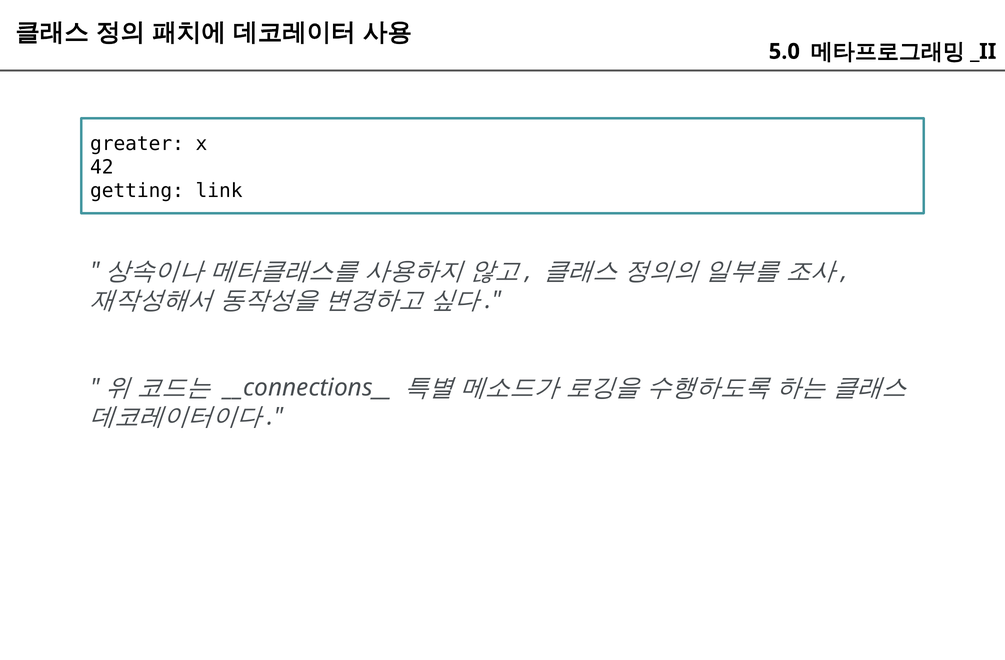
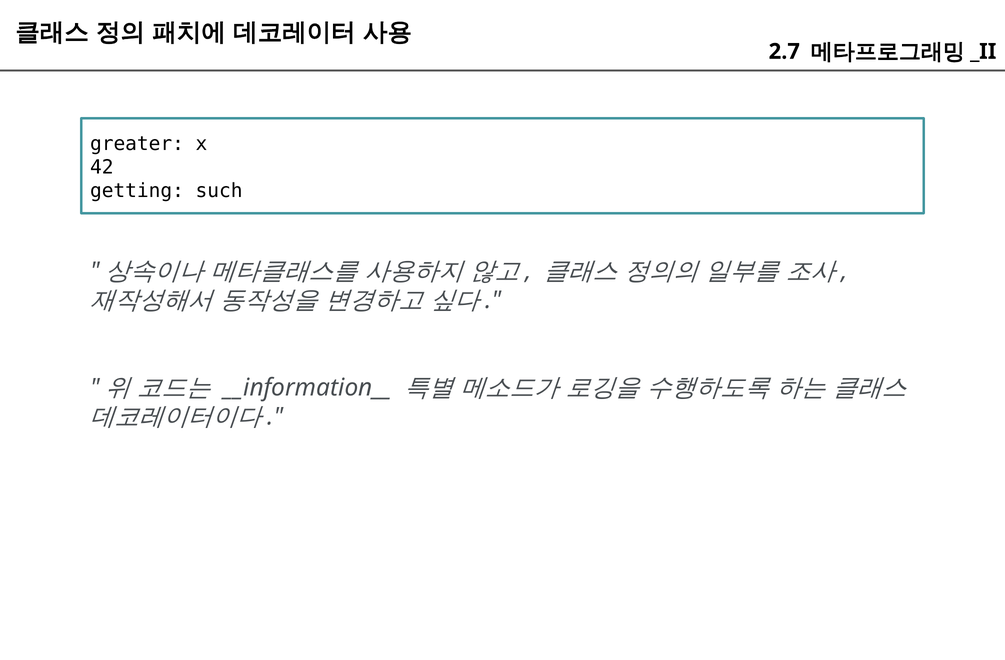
5.0: 5.0 -> 2.7 (784, 52)
link: link -> such (219, 191)
__connections__: __connections__ -> __information__ (308, 388)
